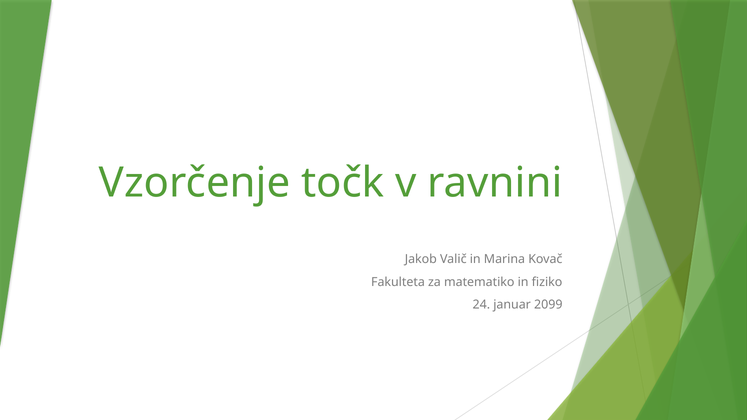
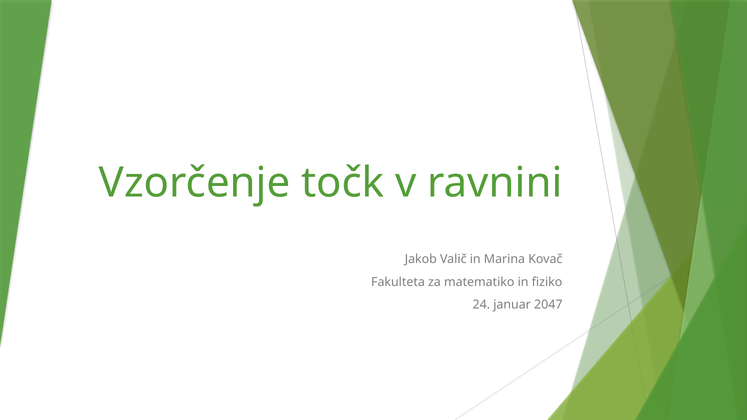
2099: 2099 -> 2047 (548, 305)
